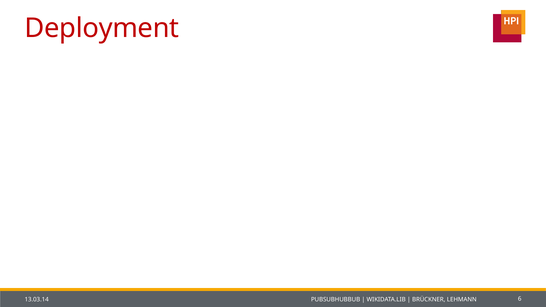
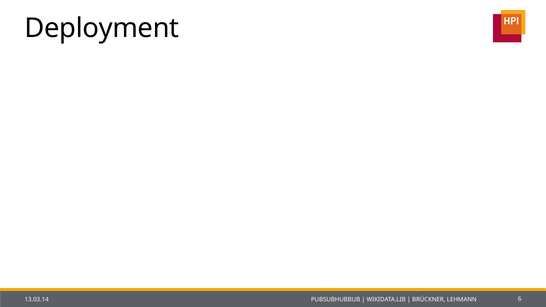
Deployment colour: red -> black (102, 28)
